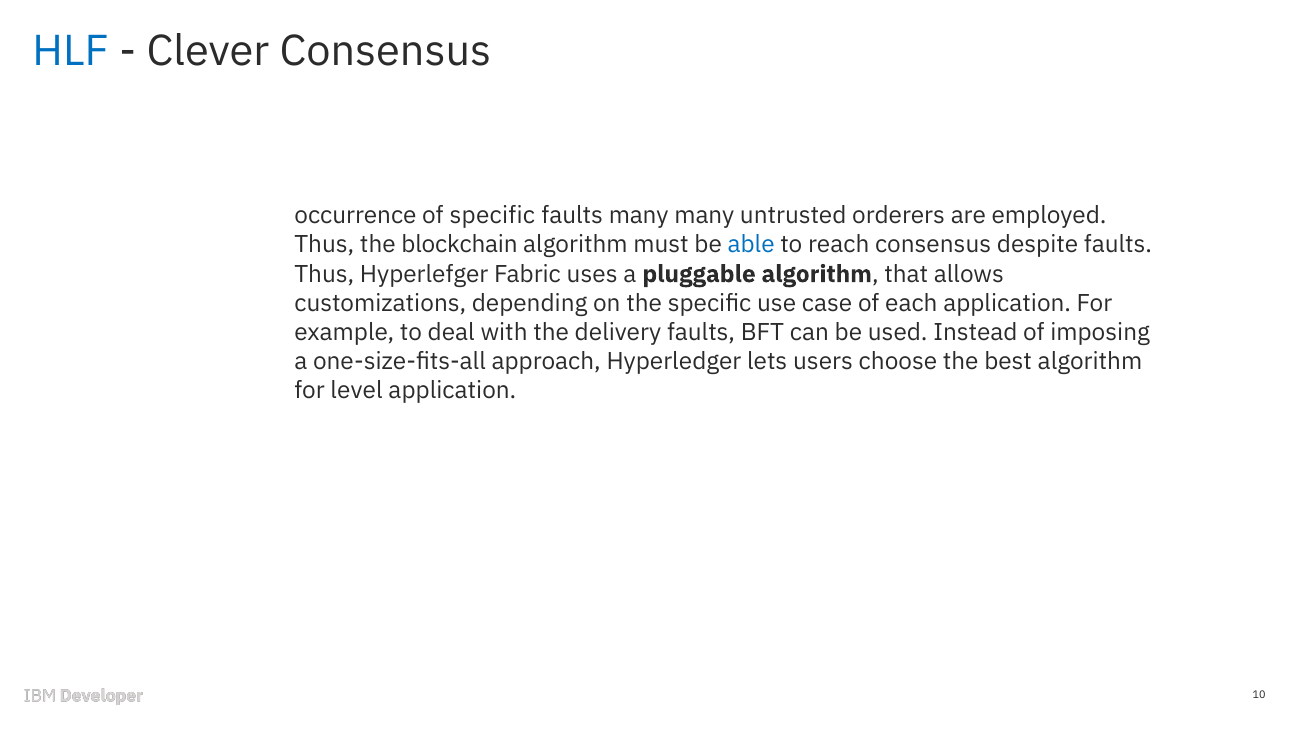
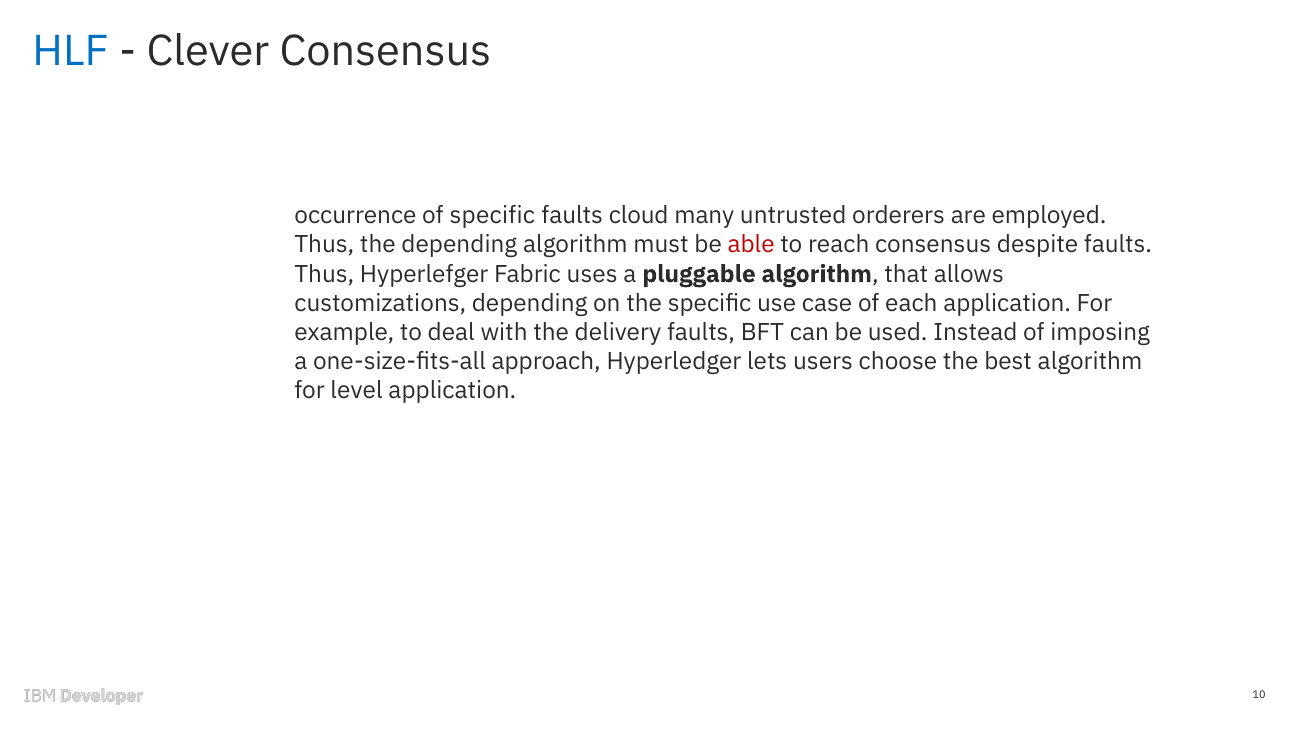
faults many: many -> cloud (639, 216)
the blockchain: blockchain -> depending (459, 245)
able colour: blue -> red (751, 245)
